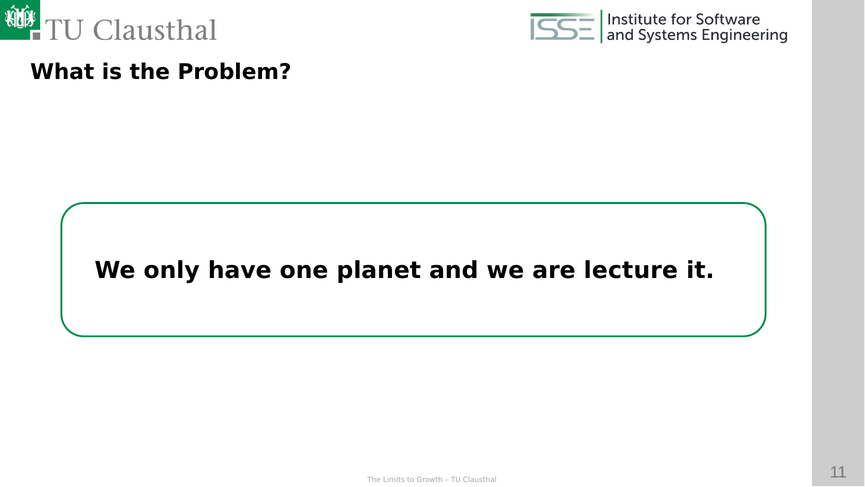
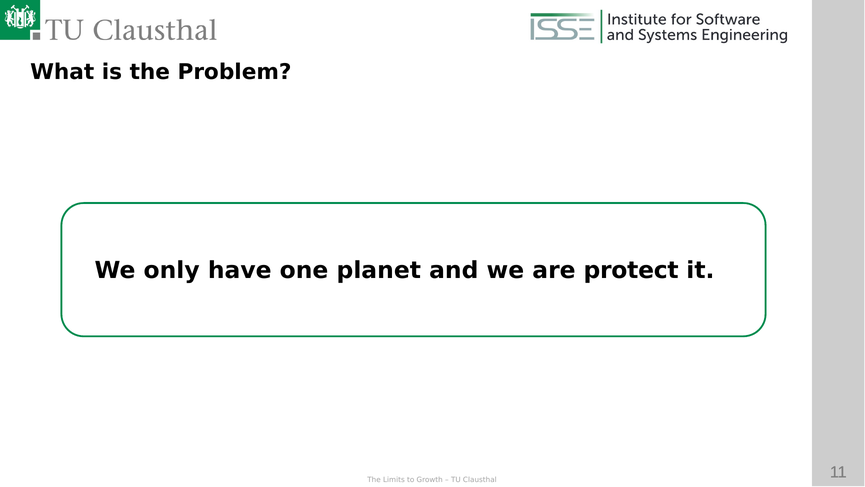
lecture: lecture -> protect (631, 270)
